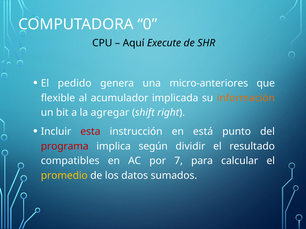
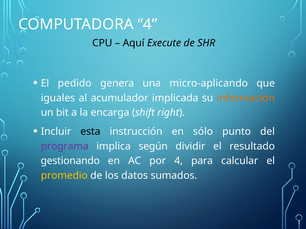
COMPUTADORA 0: 0 -> 4 (147, 24)
micro-anteriores: micro-anteriores -> micro-aplicando (209, 83)
flexible: flexible -> iguales (58, 98)
agregar: agregar -> encarga (110, 113)
esta colour: red -> black (90, 132)
está: está -> sólo (203, 132)
programa colour: red -> purple (65, 146)
compatibles: compatibles -> gestionando (70, 161)
por 7: 7 -> 4 (179, 161)
